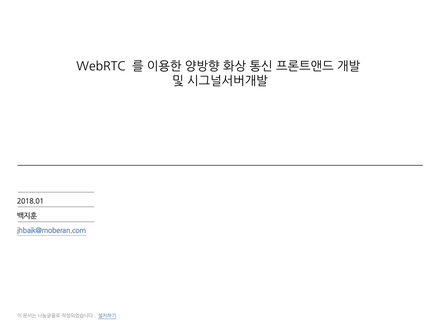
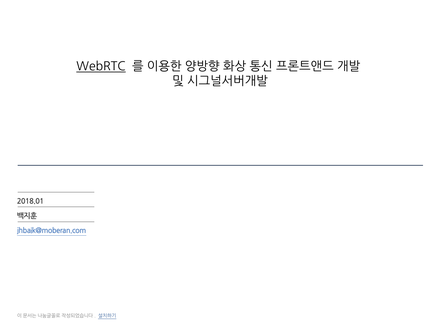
WebRTC underline: none -> present (101, 67)
